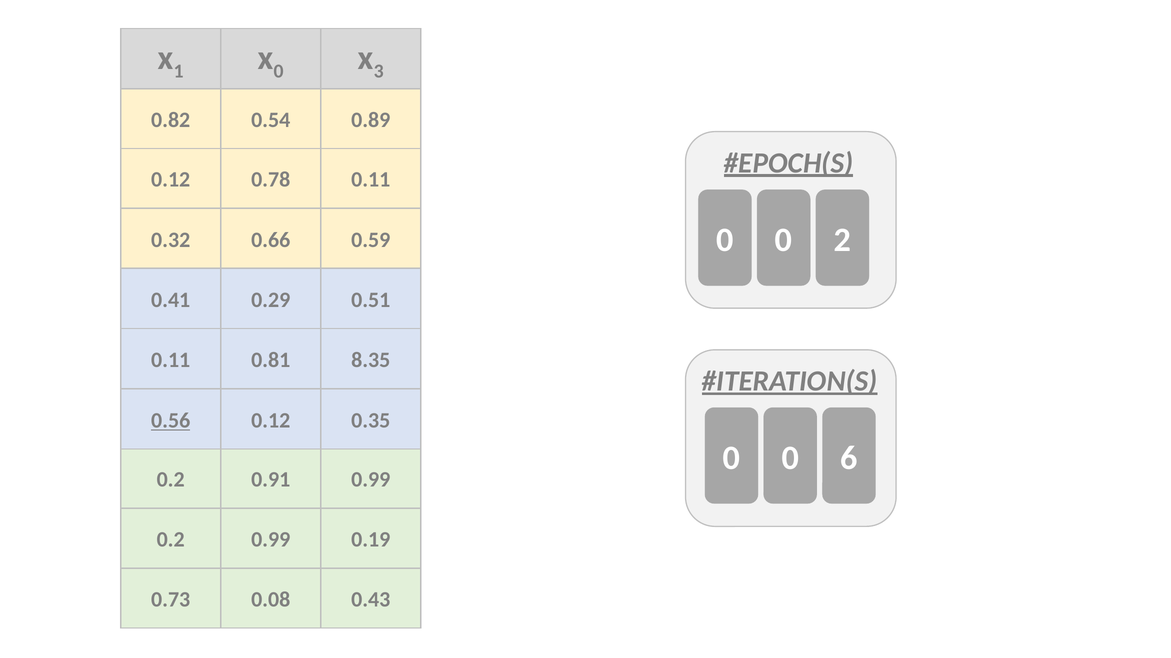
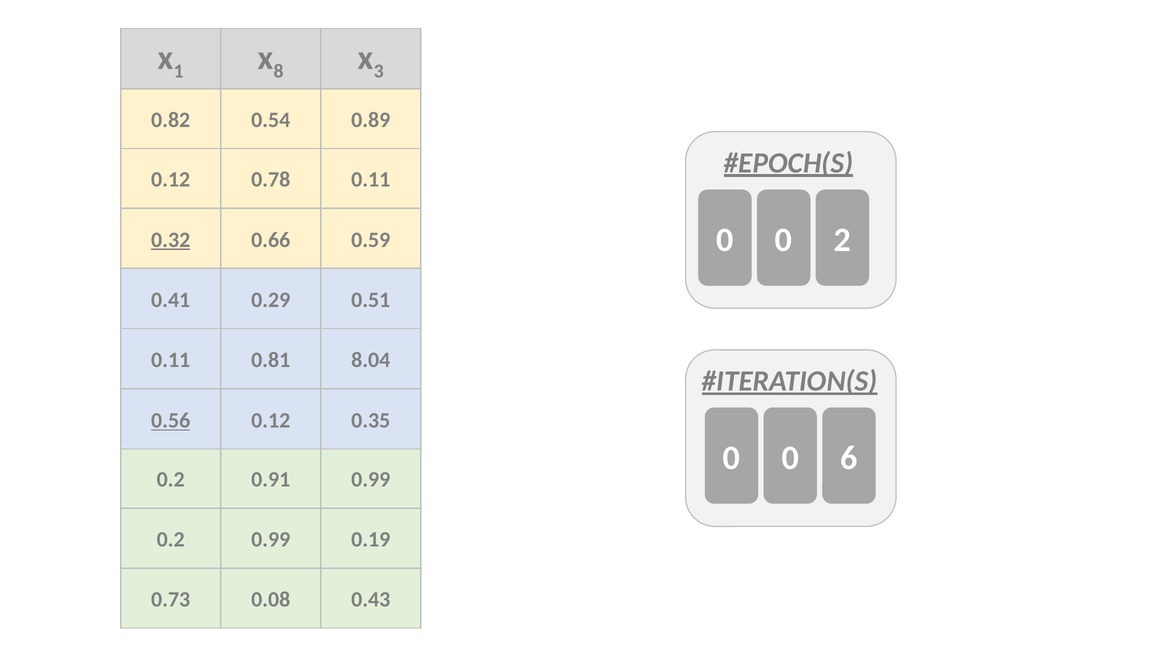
0: 0 -> 8 (279, 71)
0.32 underline: none -> present (171, 240)
8.35: 8.35 -> 8.04 (371, 361)
